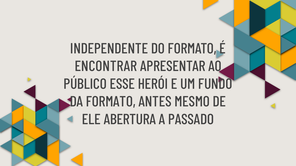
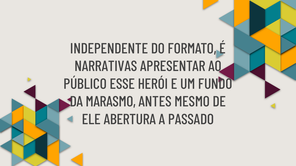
ENCONTRAR: ENCONTRAR -> NARRATIVAS (106, 67)
DA FORMATO: FORMATO -> MARASMO (111, 102)
